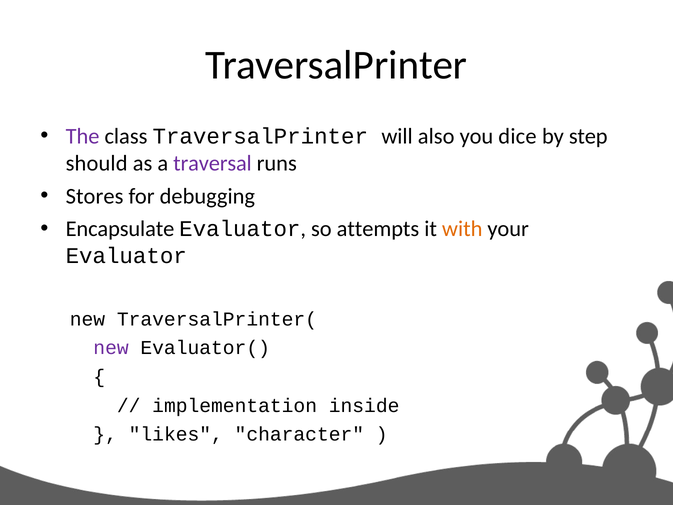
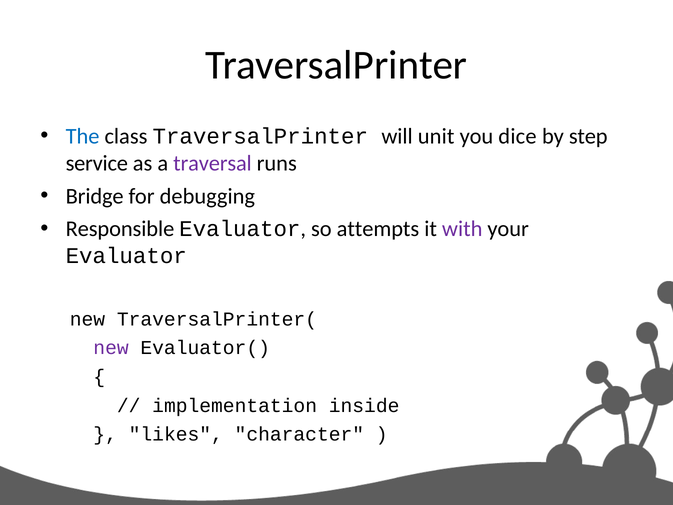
The colour: purple -> blue (83, 136)
also: also -> unit (436, 136)
should: should -> service (97, 163)
Stores: Stores -> Bridge (95, 196)
Encapsulate: Encapsulate -> Responsible (120, 229)
with colour: orange -> purple (462, 229)
